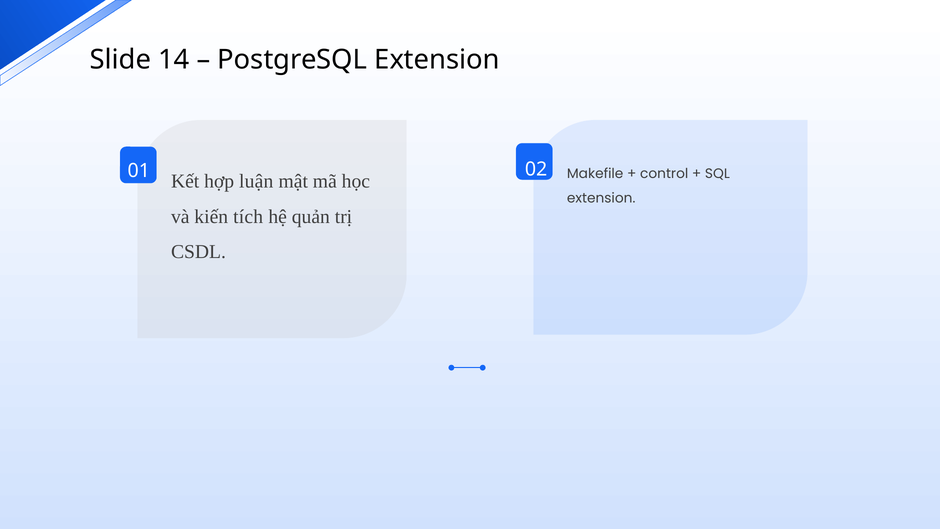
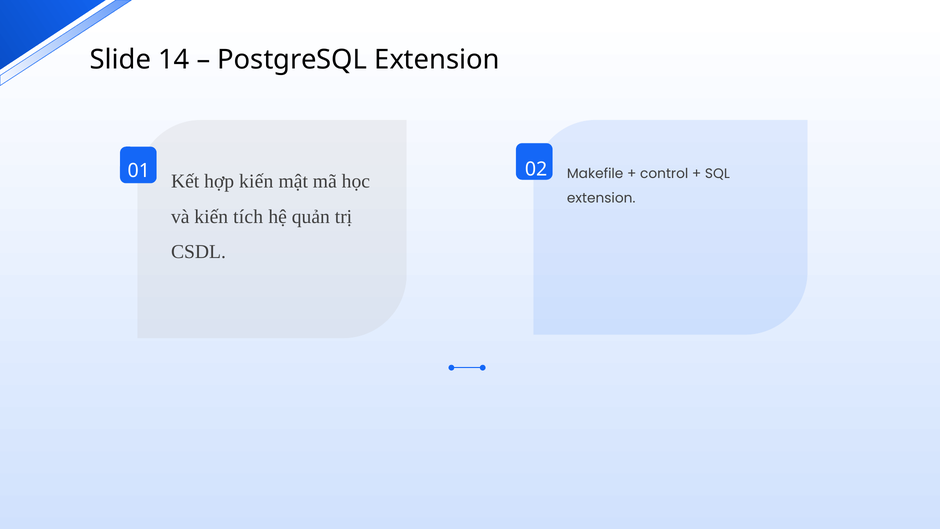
hợp luận: luận -> kiến (256, 181)
